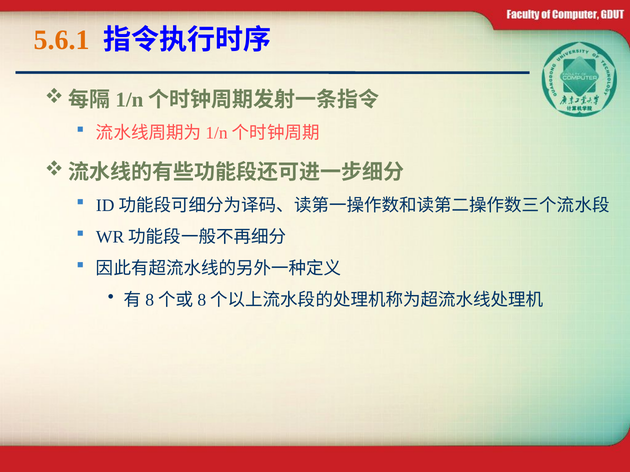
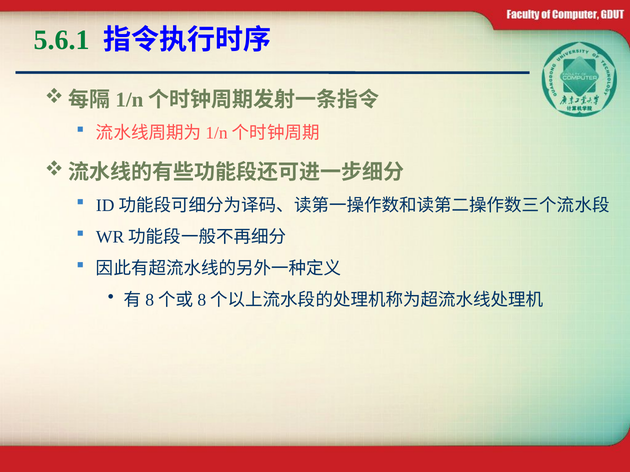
5.6.1 colour: orange -> green (62, 40)
